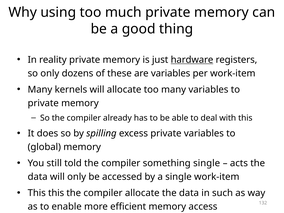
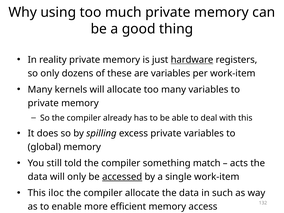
something single: single -> match (207, 163)
accessed underline: none -> present (122, 177)
This this: this -> iloc (56, 193)
